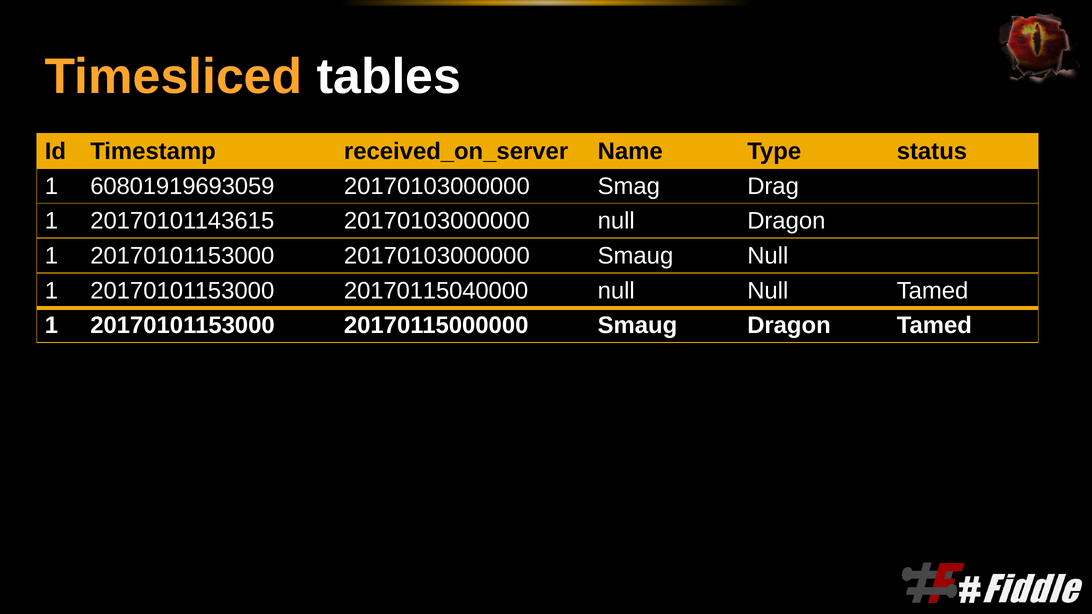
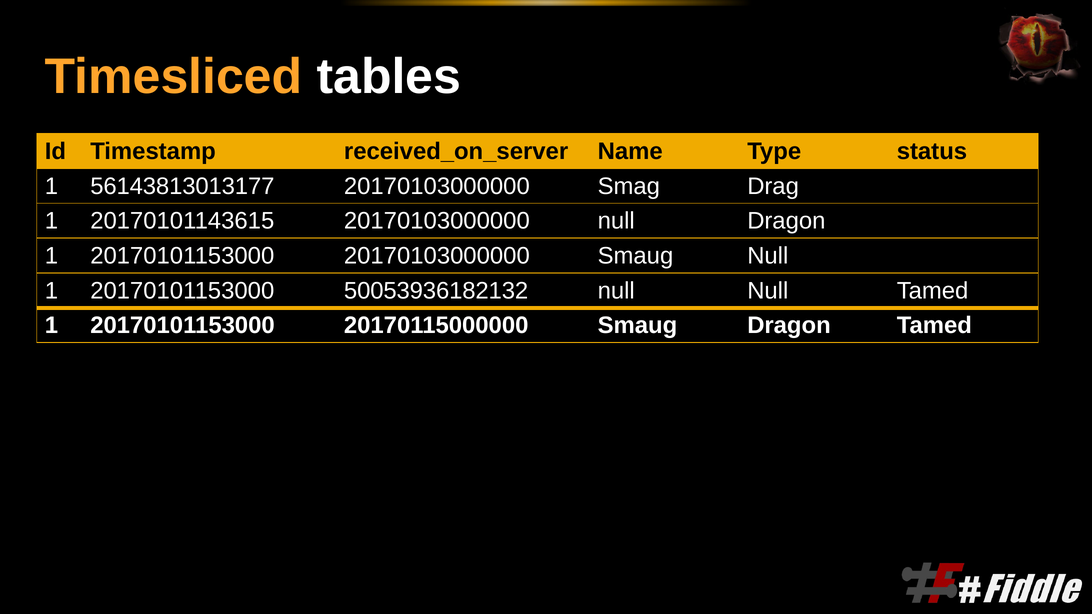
60801919693059: 60801919693059 -> 56143813013177 (182, 186)
20170115040000: 20170115040000 -> 50053936182132 (436, 291)
